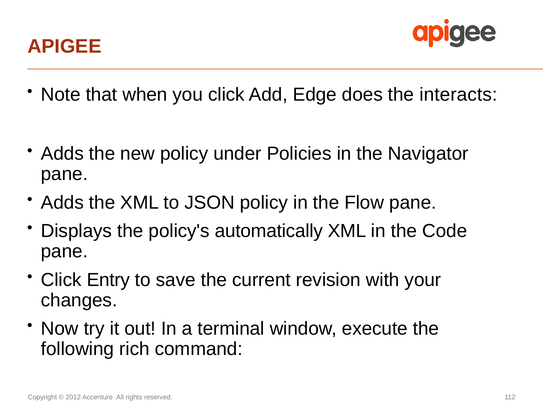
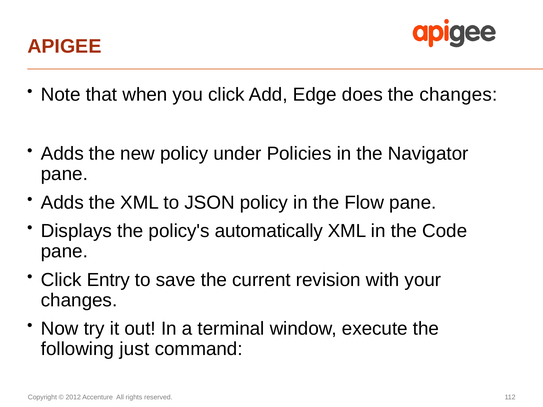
the interacts: interacts -> changes (458, 95)
rich: rich -> just (134, 349)
